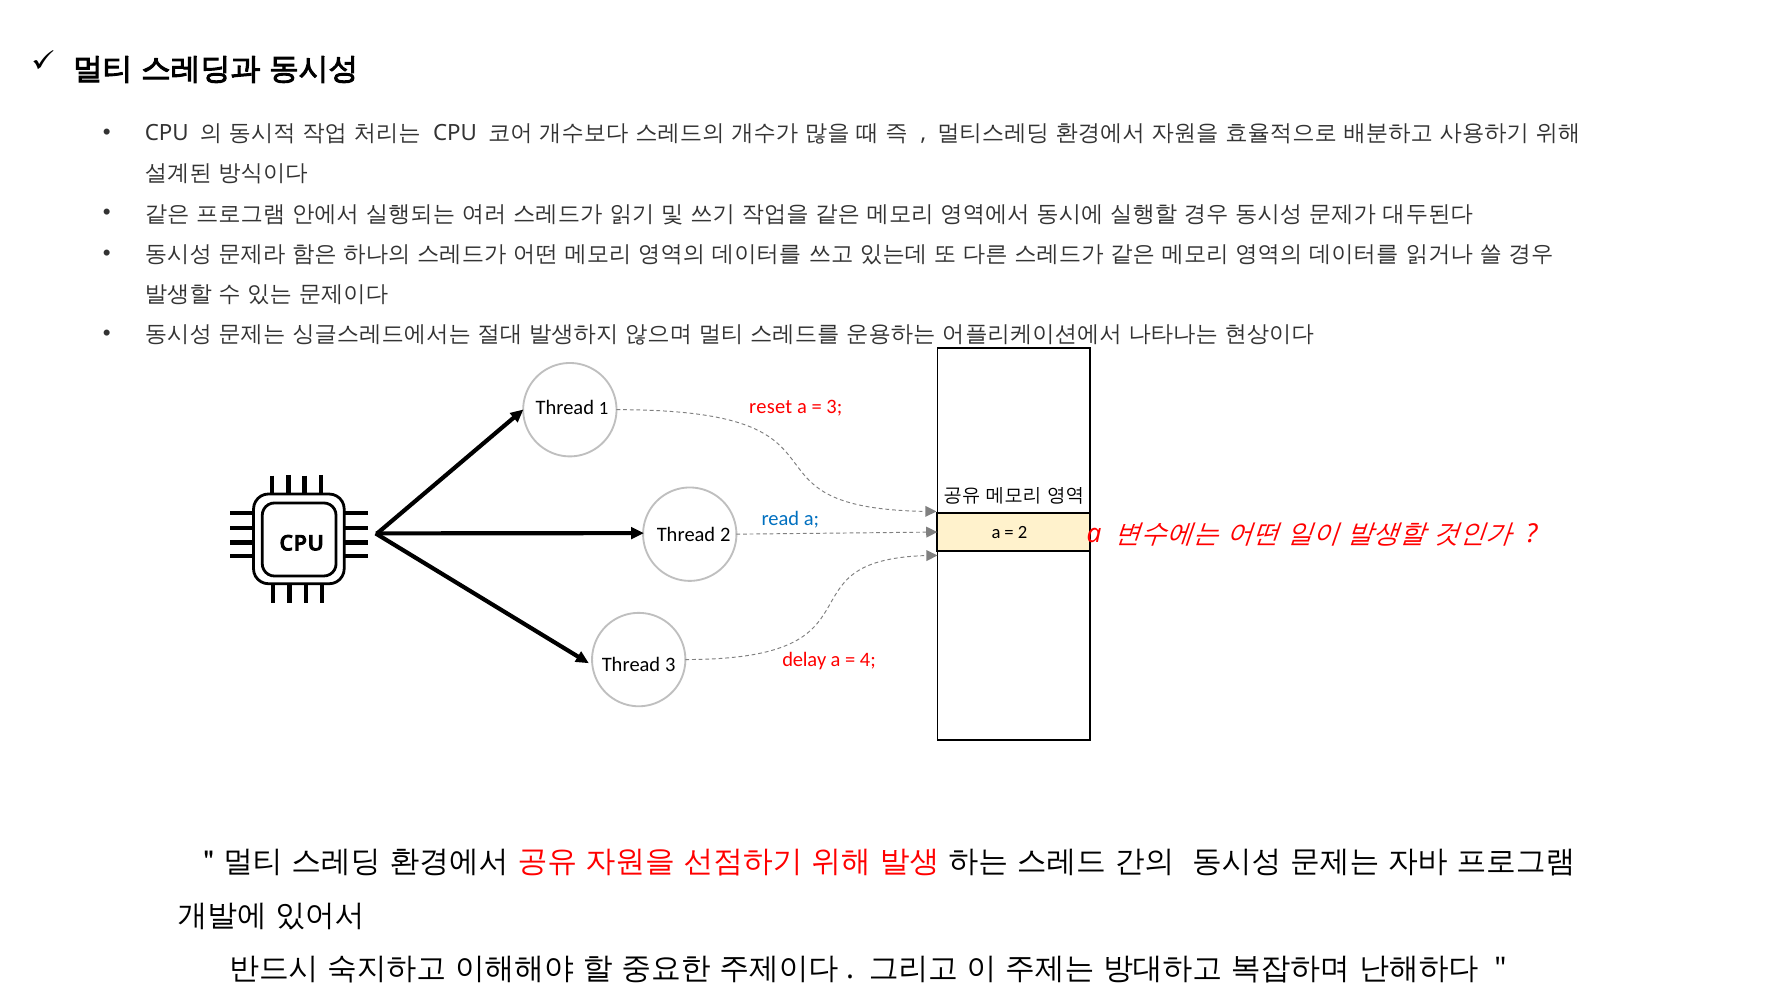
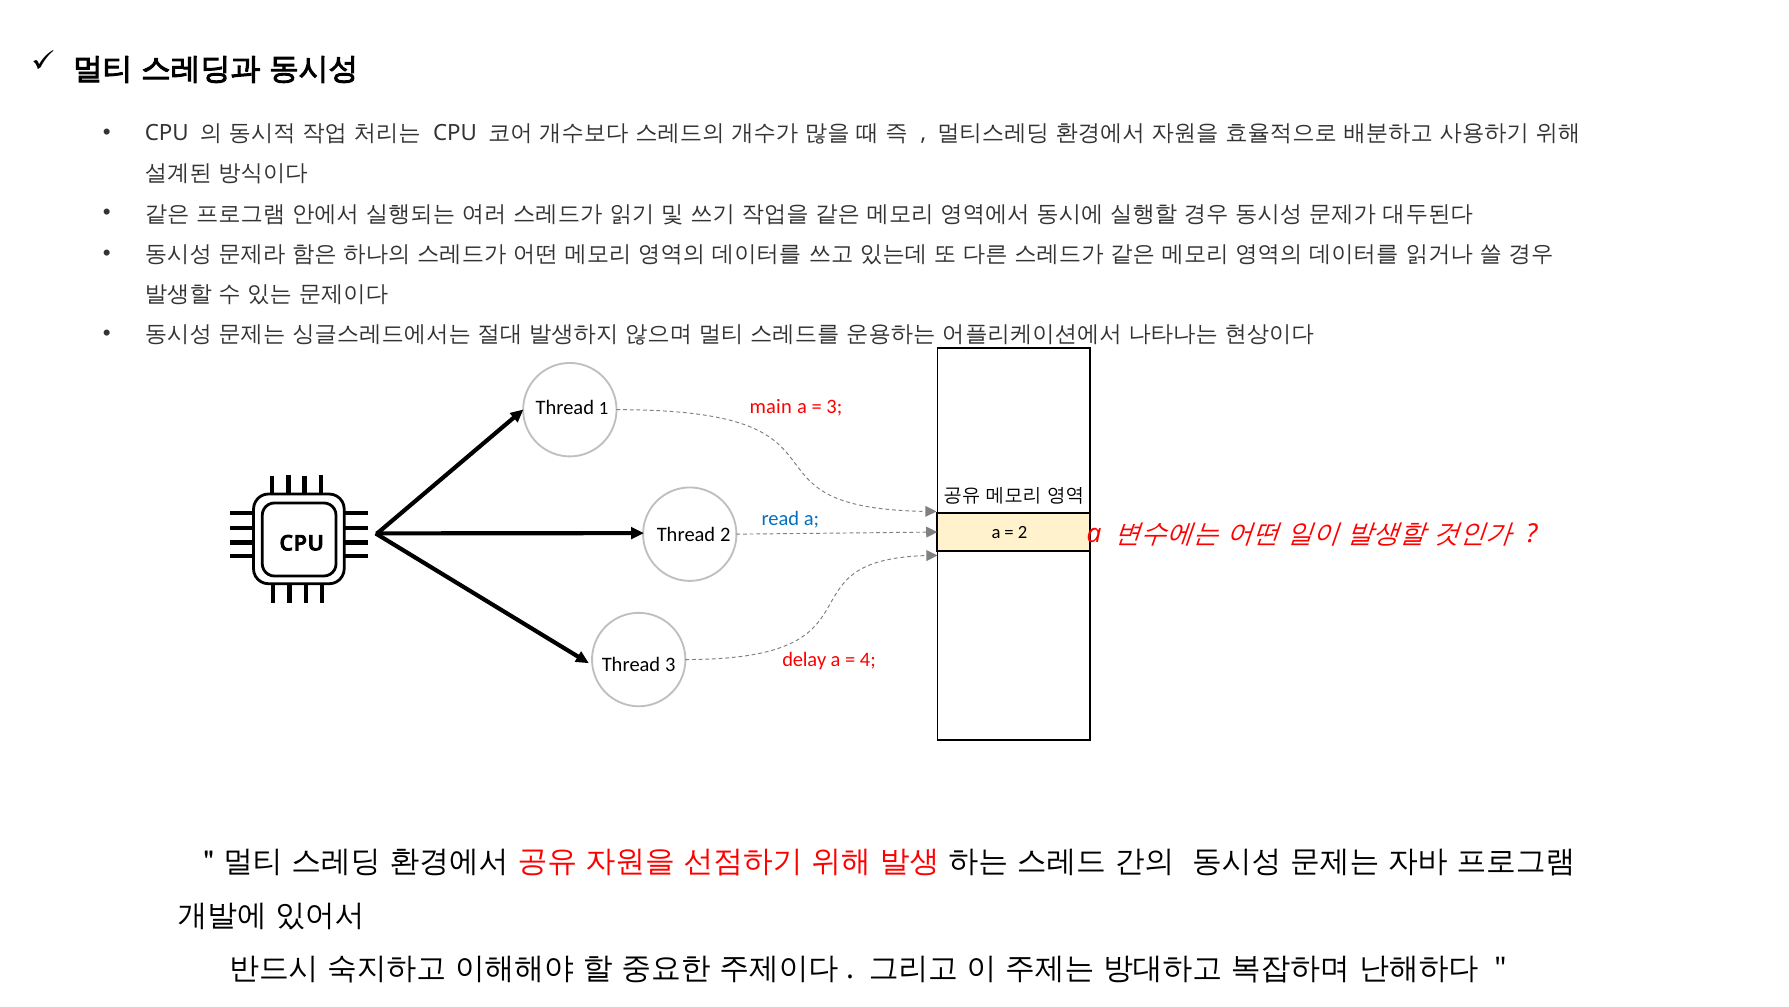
reset: reset -> main (771, 406)
